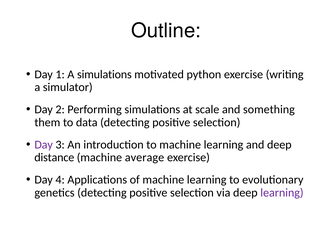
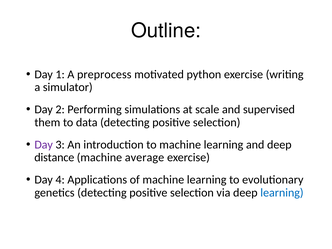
A simulations: simulations -> preprocess (104, 74)
something: something -> supervised (269, 109)
learning colour: purple -> blue (282, 193)
